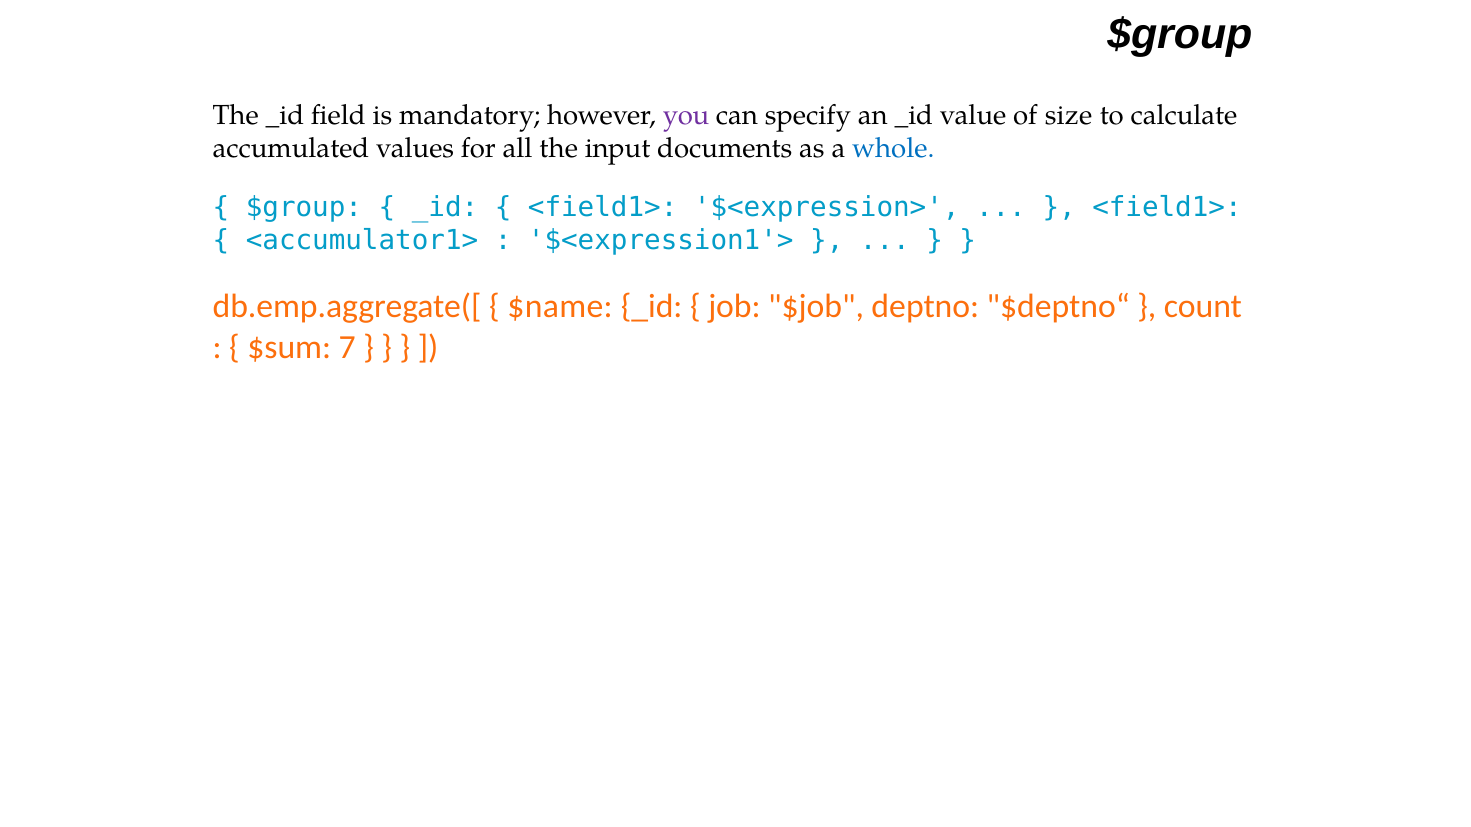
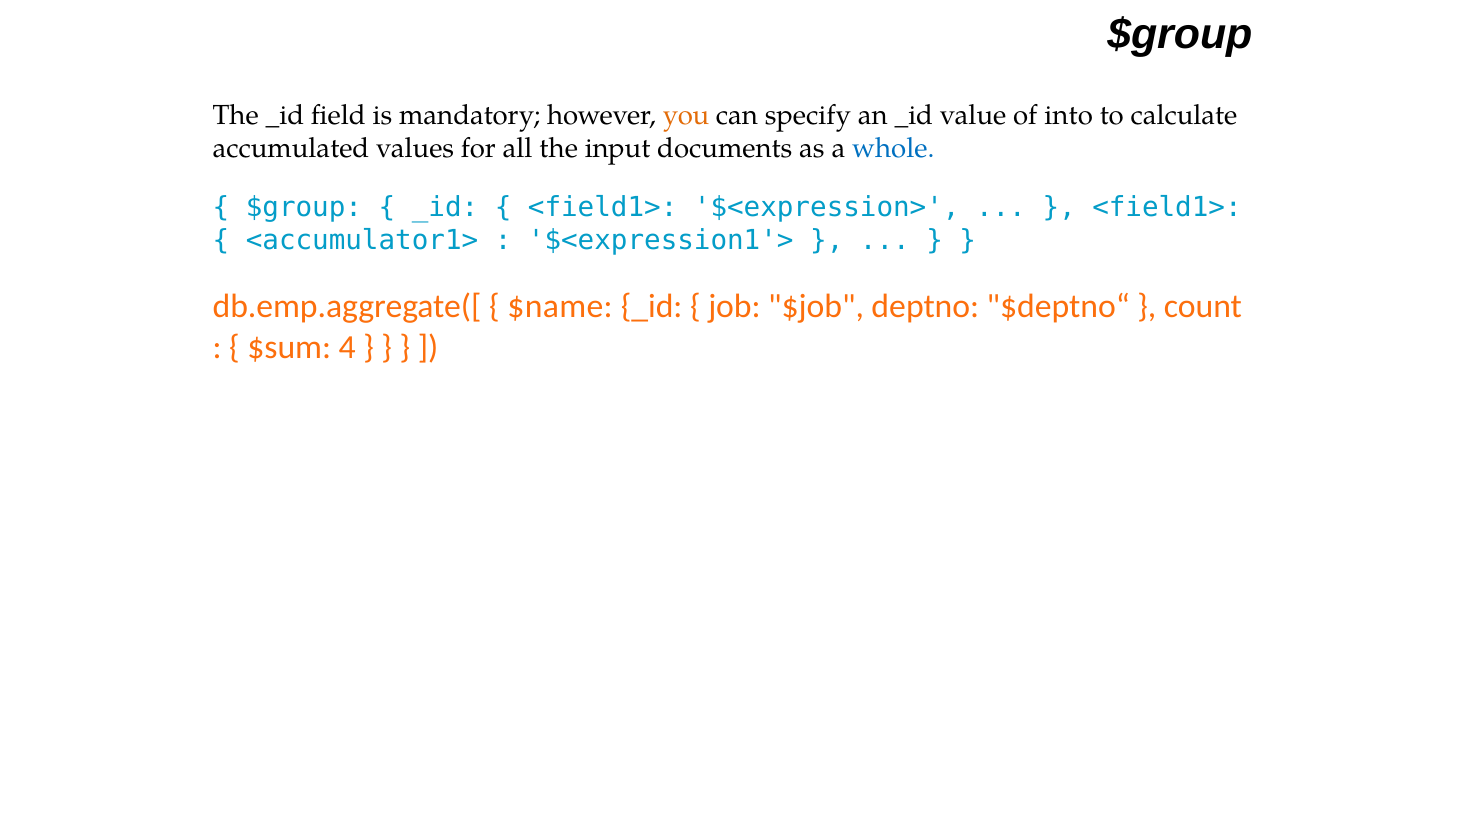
you colour: purple -> orange (686, 116)
size: size -> into (1069, 116)
7: 7 -> 4 (347, 347)
